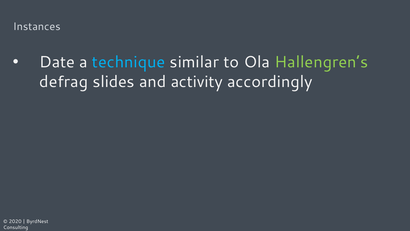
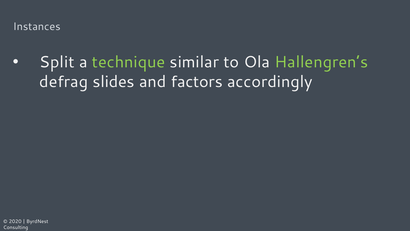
Date: Date -> Split (57, 62)
technique colour: light blue -> light green (129, 62)
activity: activity -> factors (197, 82)
